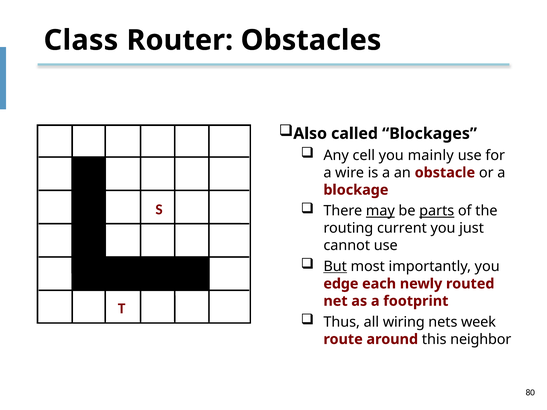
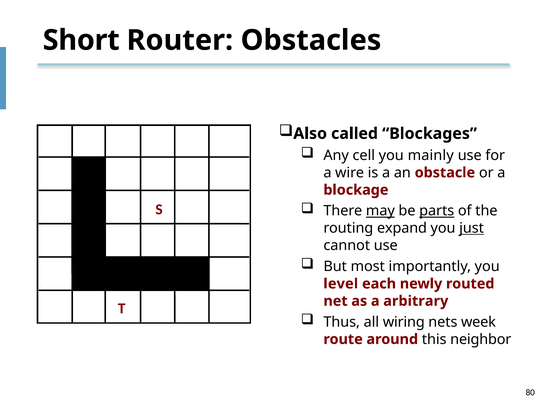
Class: Class -> Short (81, 40)
current: current -> expand (402, 228)
just underline: none -> present (472, 228)
But underline: present -> none (335, 267)
edge: edge -> level (341, 284)
footprint: footprint -> arbitrary (416, 301)
